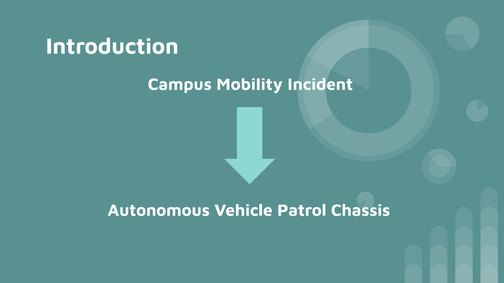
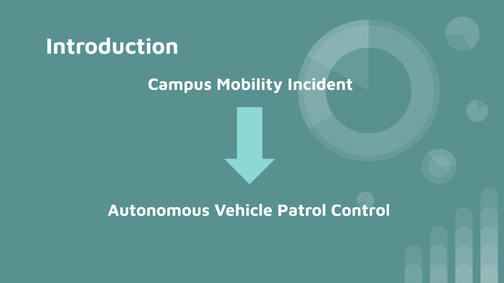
Chassis: Chassis -> Control (361, 211)
